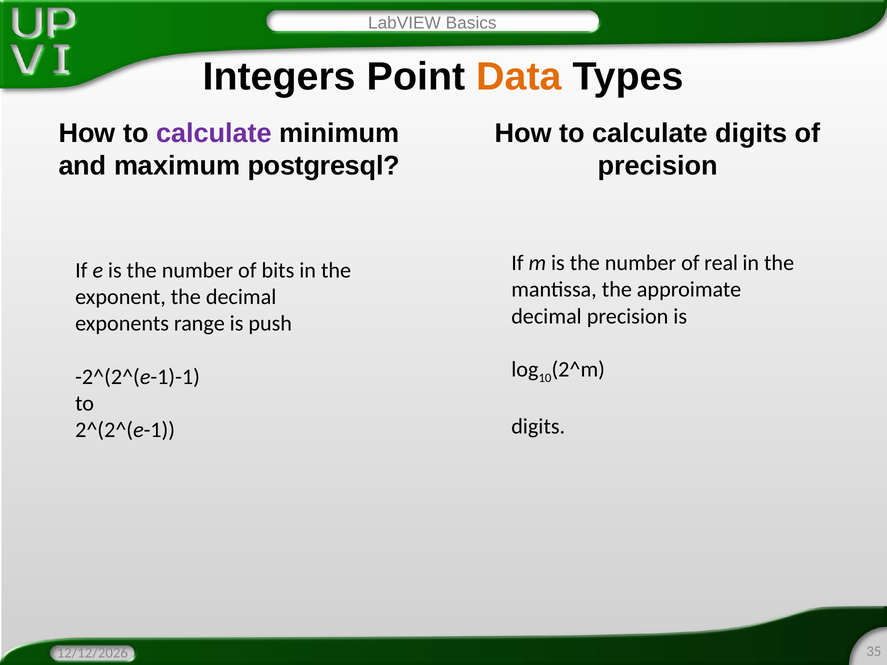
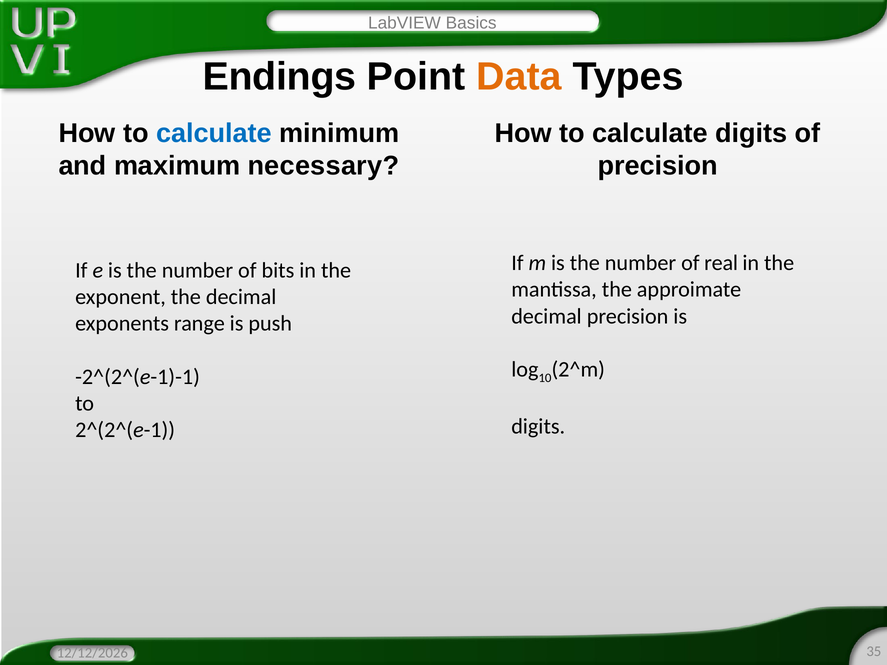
Integers: Integers -> Endings (279, 77)
calculate colour: purple -> blue (214, 133)
postgresql: postgresql -> necessary (323, 166)
